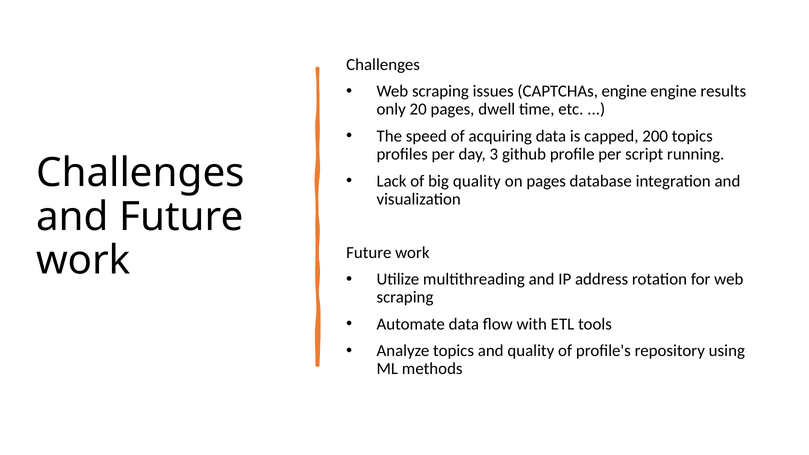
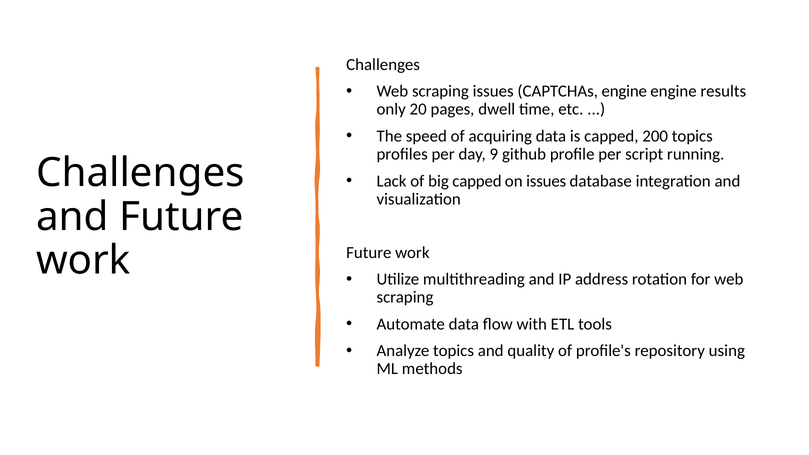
3: 3 -> 9 (494, 154)
big quality: quality -> capped (477, 181)
on pages: pages -> issues (546, 181)
